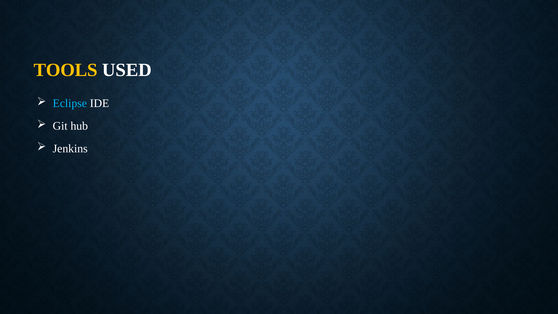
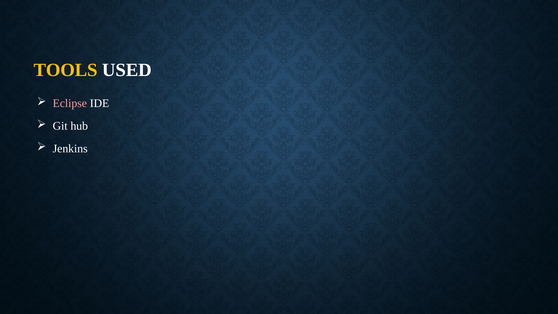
Eclipse colour: light blue -> pink (70, 103)
